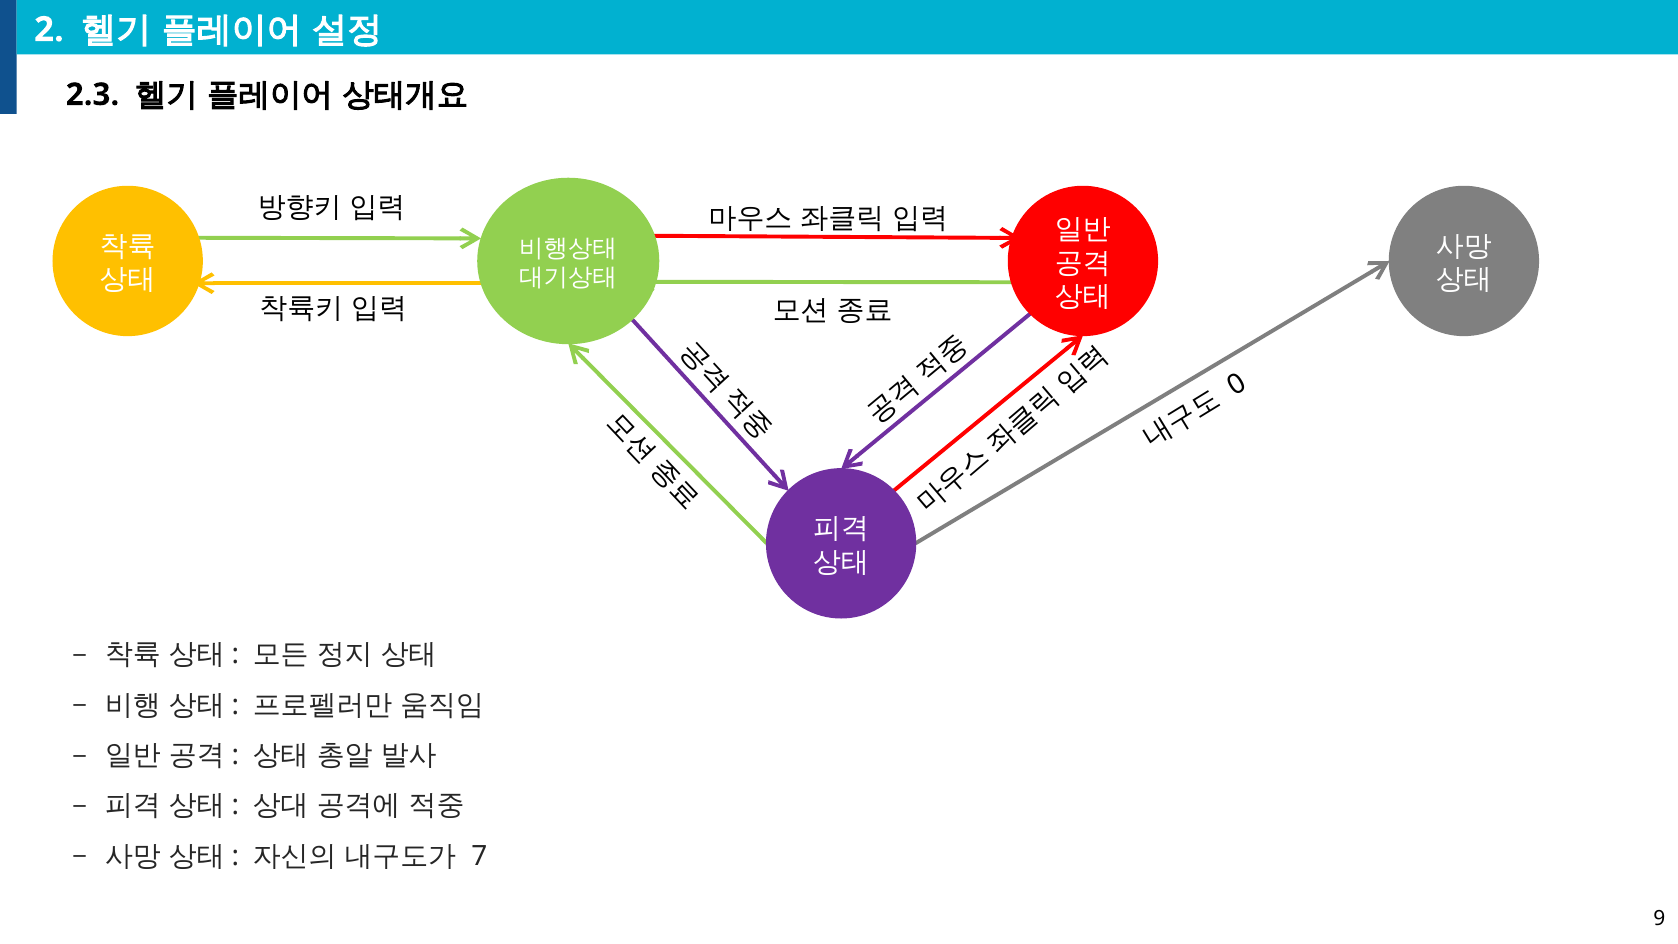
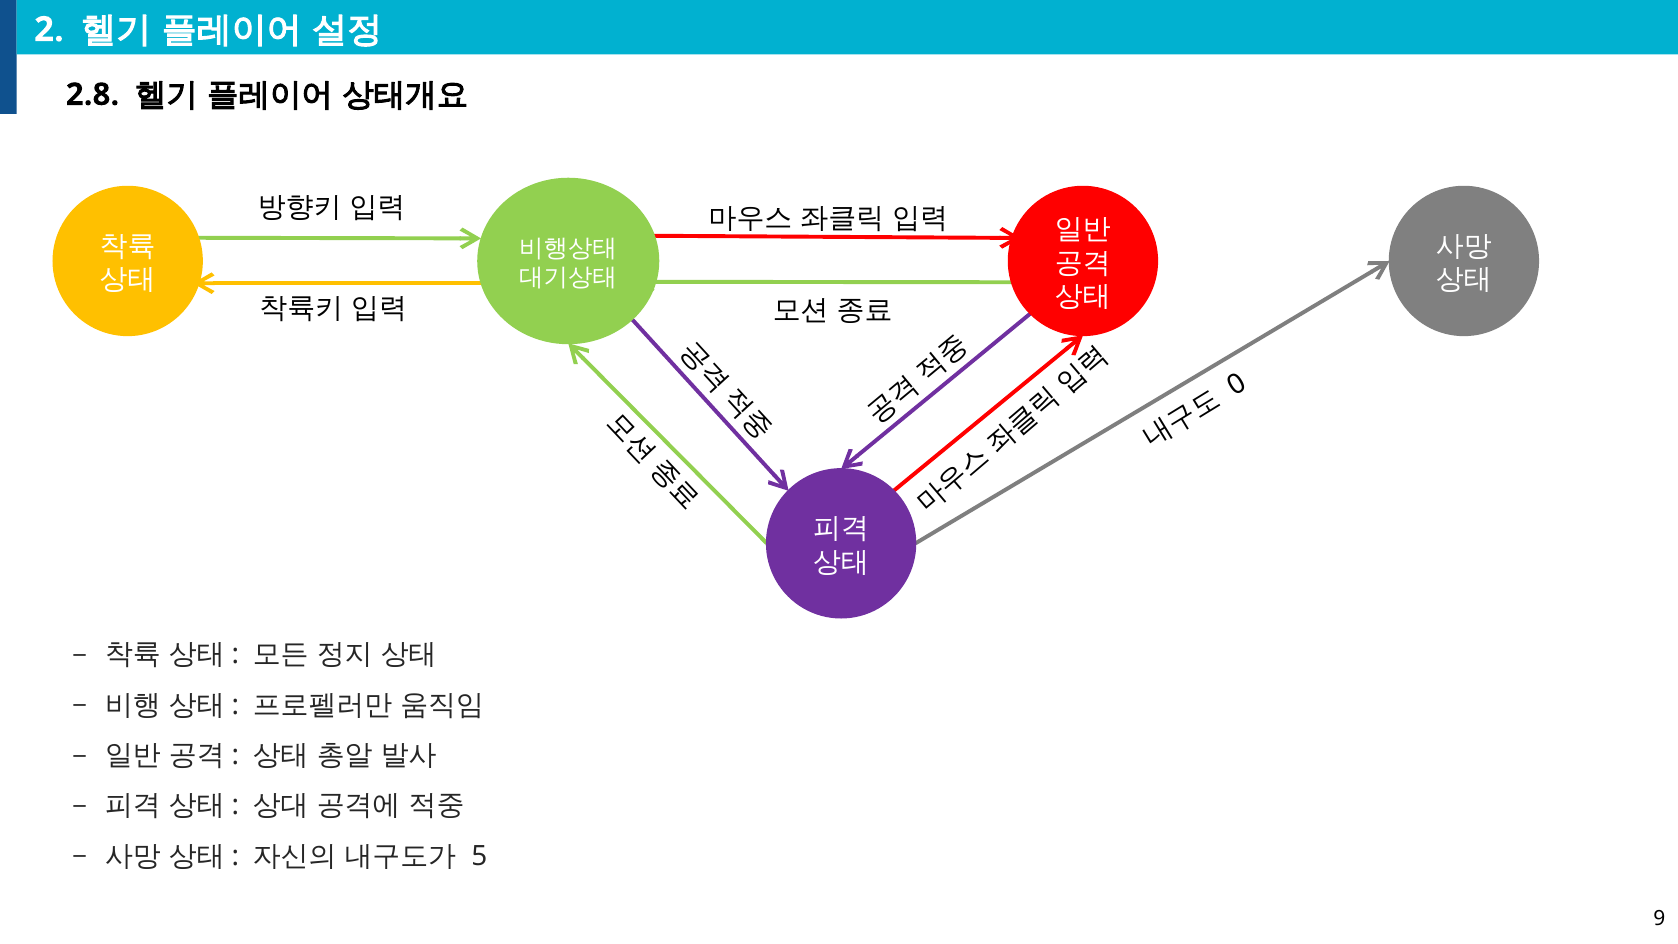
2.3: 2.3 -> 2.8 (93, 95)
7: 7 -> 5 (479, 856)
